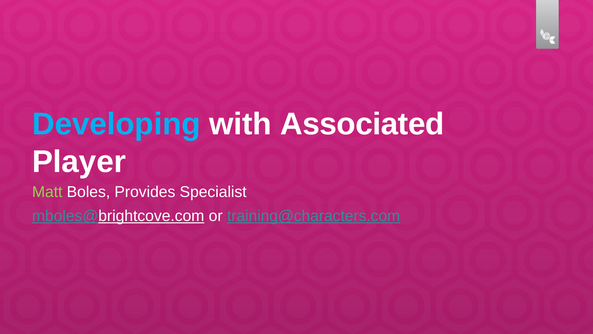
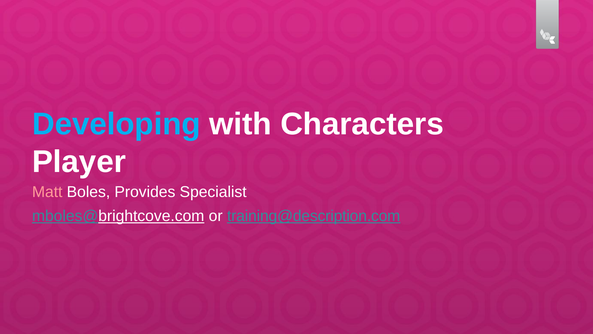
Associated: Associated -> Characters (362, 124)
Matt colour: light green -> pink (47, 192)
training@characters.com: training@characters.com -> training@description.com (314, 216)
